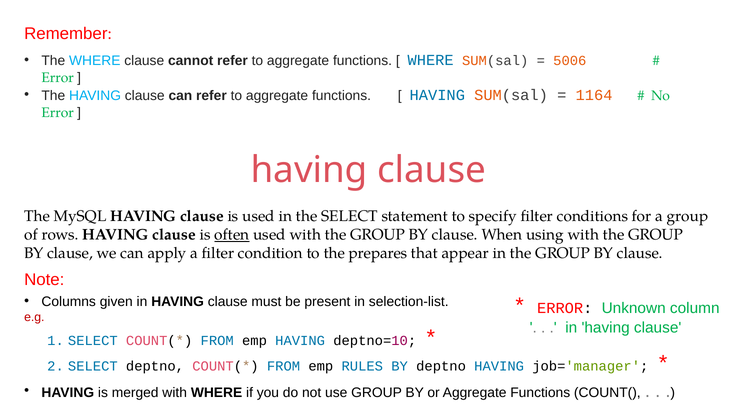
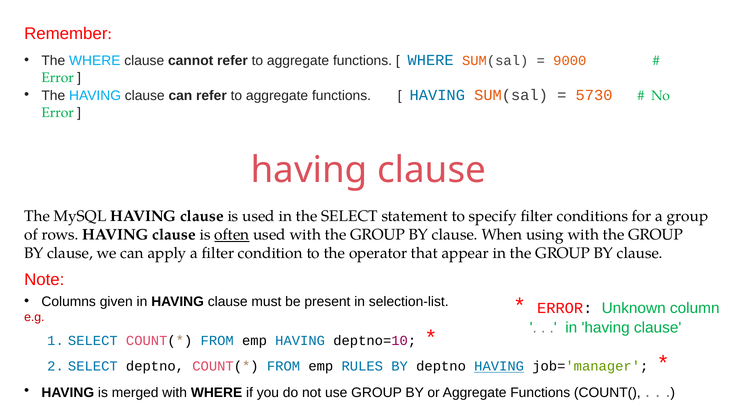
5006: 5006 -> 9000 (570, 61)
1164: 1164 -> 5730 (594, 95)
prepares: prepares -> operator (378, 254)
HAVING underline: none -> present (499, 367)
